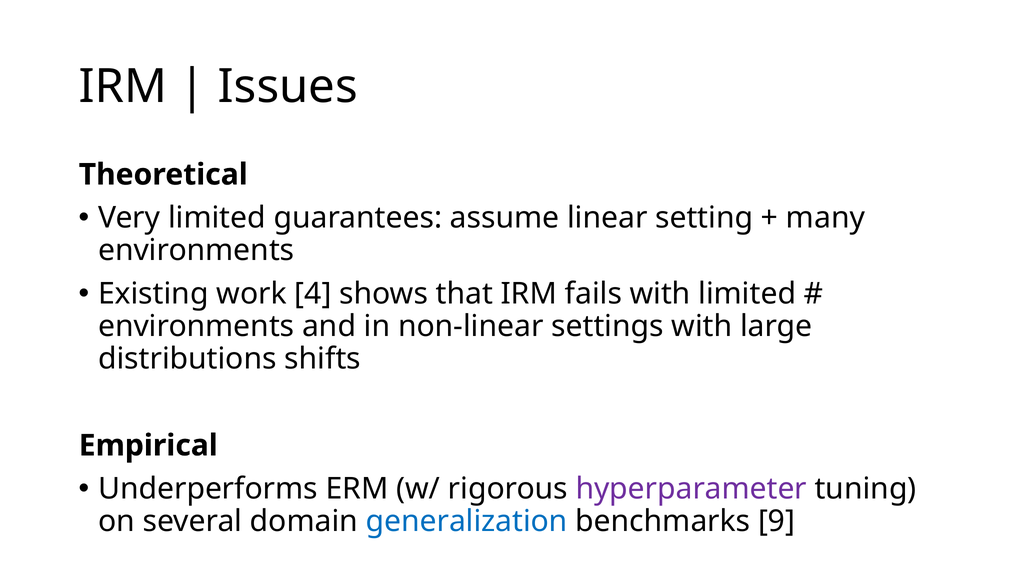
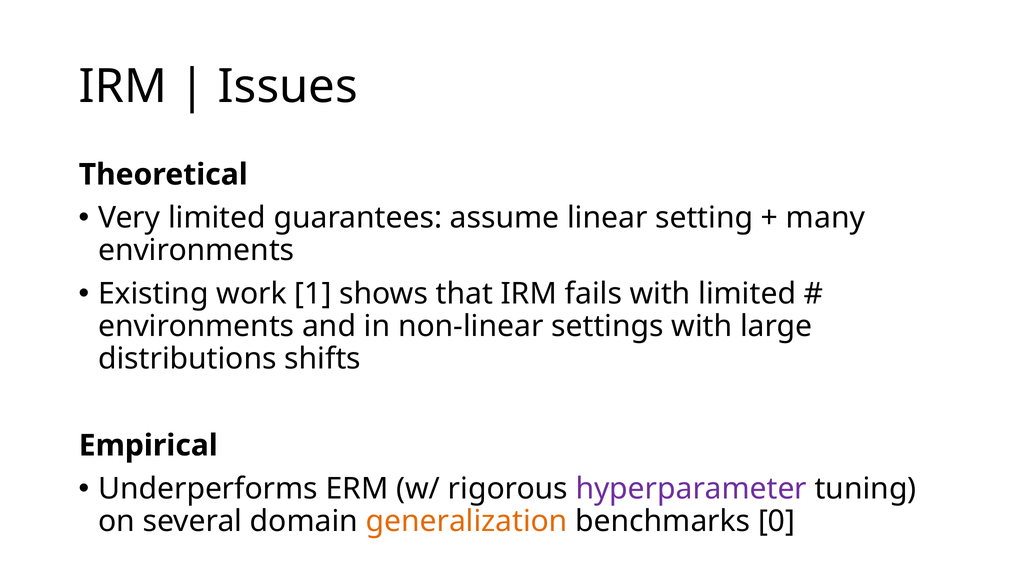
4: 4 -> 1 (313, 294)
generalization colour: blue -> orange (467, 521)
9: 9 -> 0 (777, 521)
